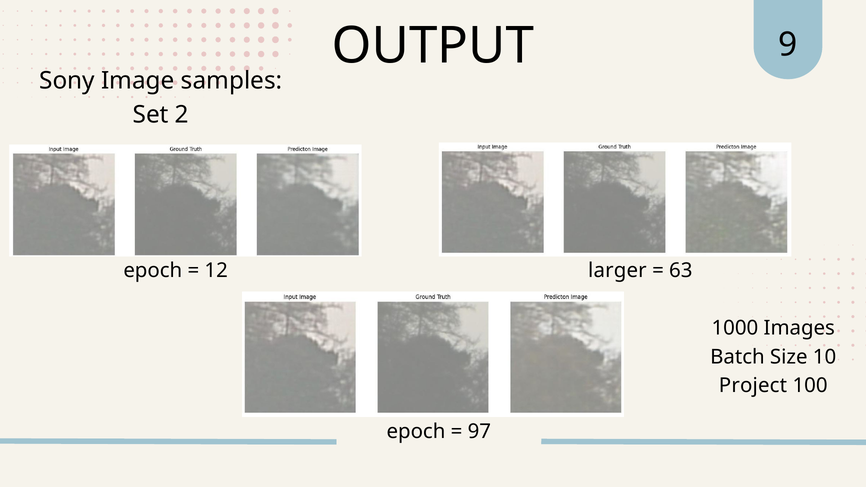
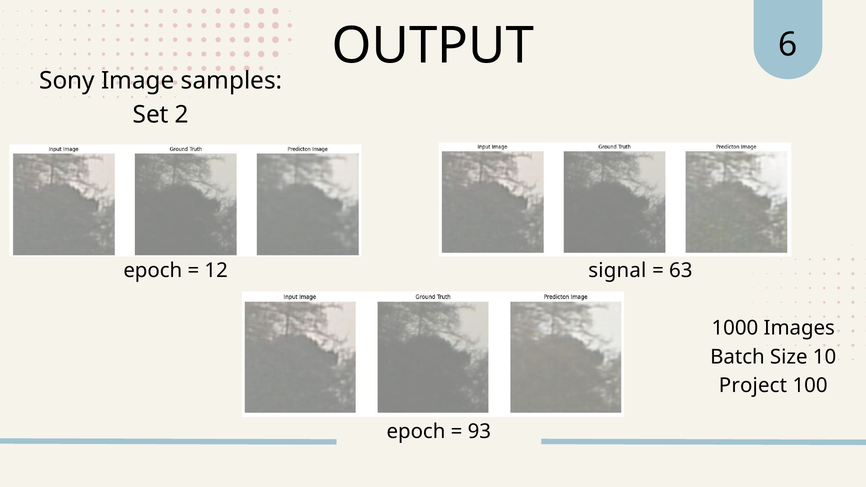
9: 9 -> 6 (788, 45)
larger: larger -> signal (617, 271)
97: 97 -> 93 (479, 431)
